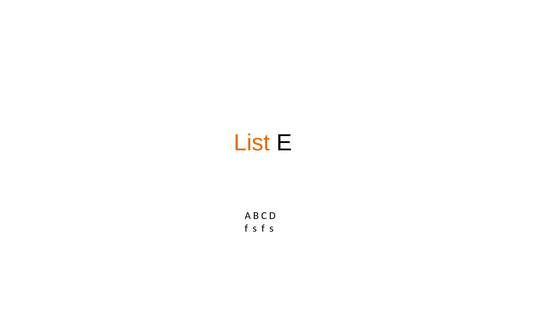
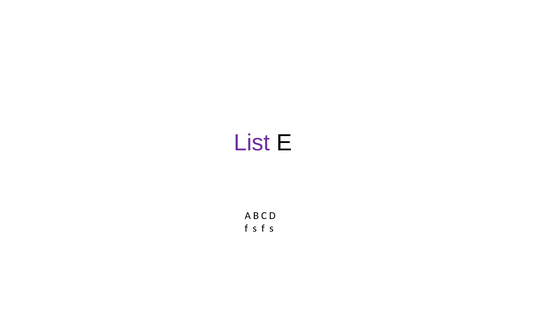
List colour: orange -> purple (252, 143)
